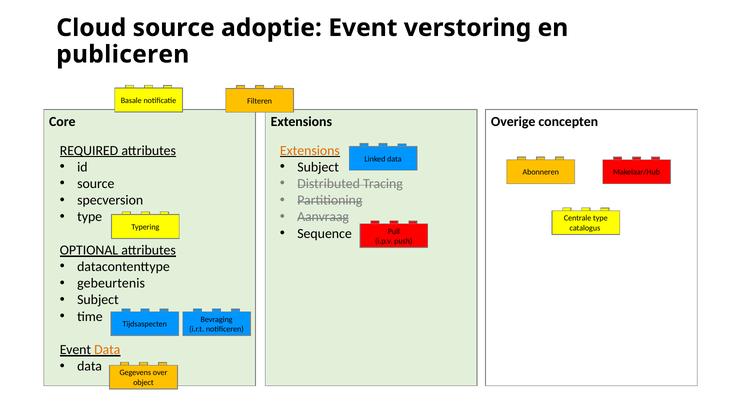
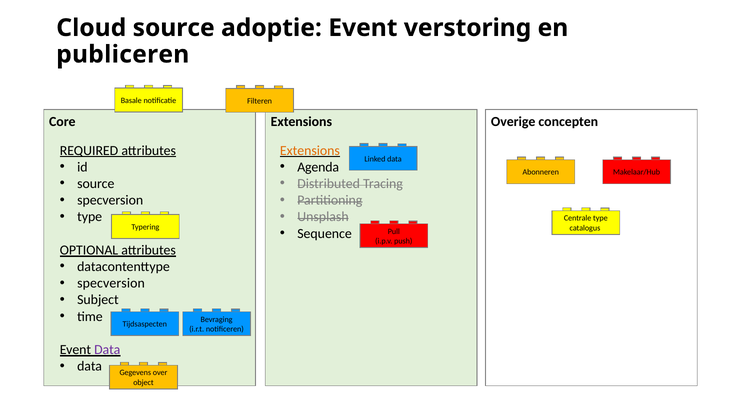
Subject: Subject -> Agenda (318, 167)
Aanvraag: Aanvraag -> Unsplash (323, 217)
gebeurtenis: gebeurtenis -> specversion (111, 283)
Data colour: orange -> purple (107, 350)
